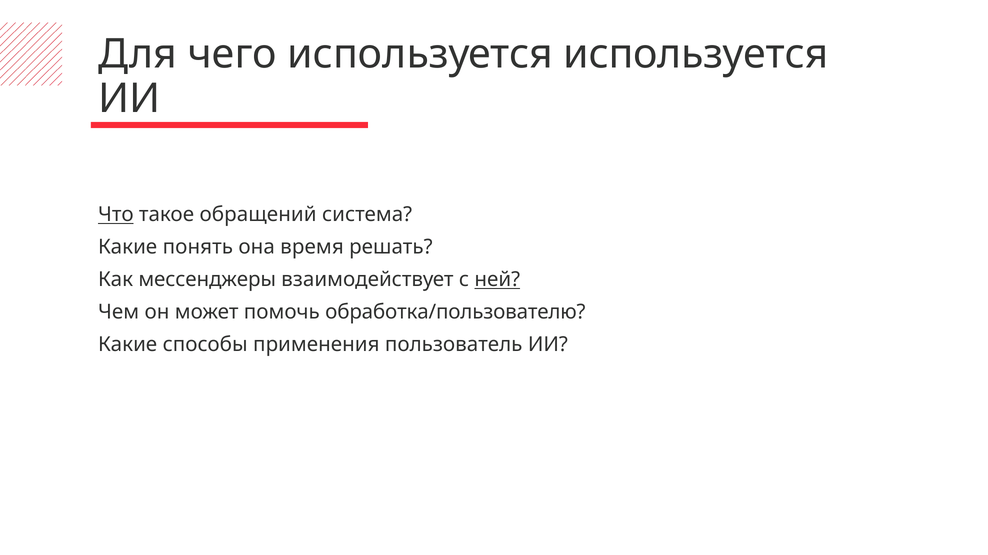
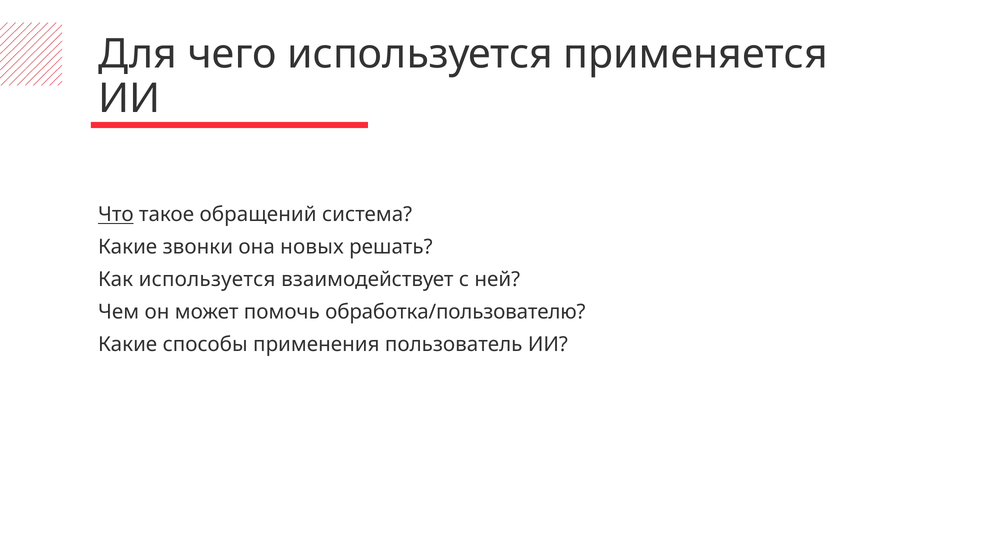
используется используется: используется -> применяется (696, 54)
понять: понять -> звонки (198, 248)
время: время -> новых (312, 248)
Как мессенджеры: мессенджеры -> используется (207, 280)
ней underline: present -> none (497, 280)
